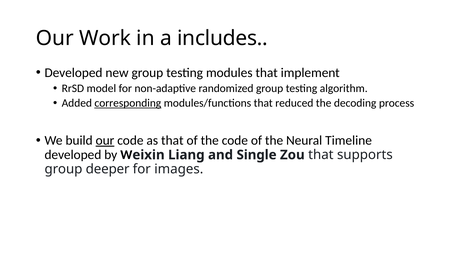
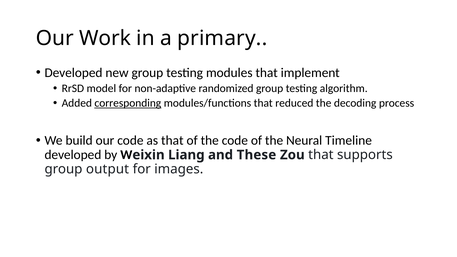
includes: includes -> primary (222, 38)
our underline: present -> none (105, 141)
Single: Single -> These (256, 155)
deeper: deeper -> output (108, 169)
